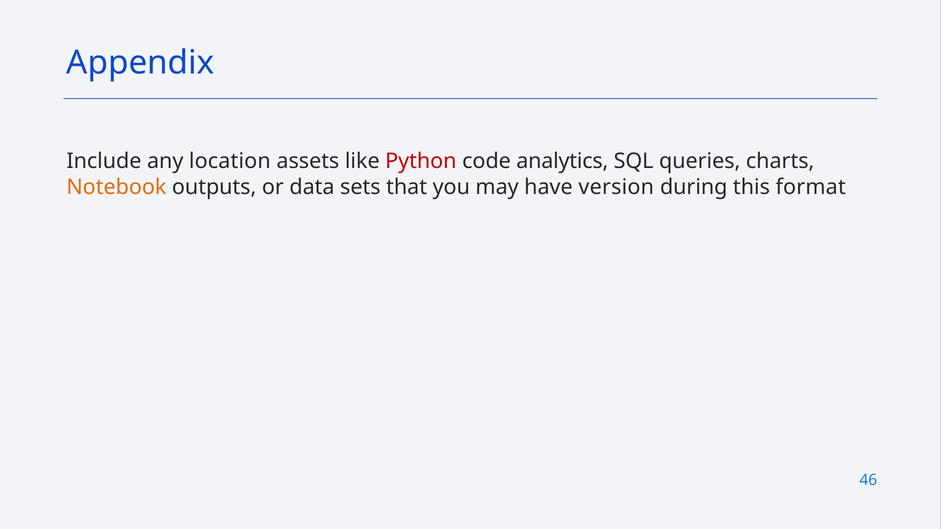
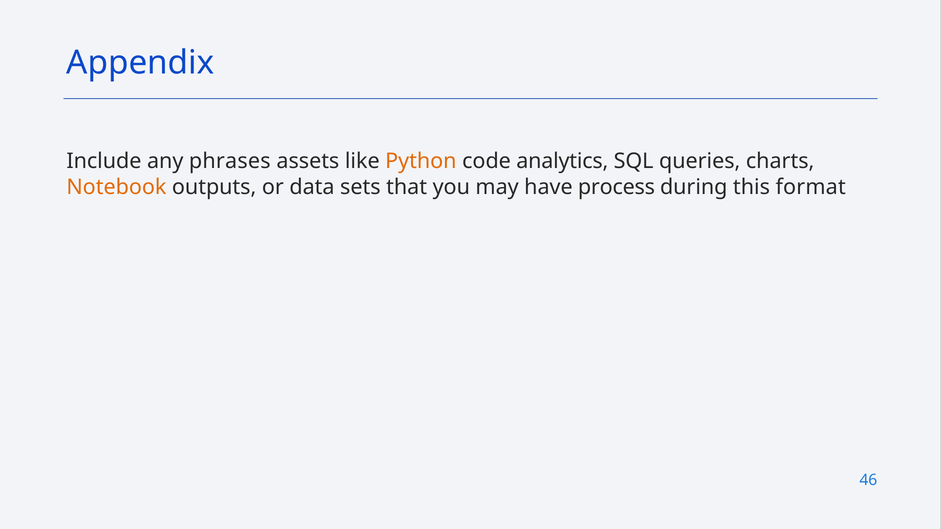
location: location -> phrases (230, 161)
Python colour: red -> orange (421, 161)
version: version -> process (616, 187)
